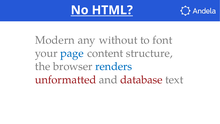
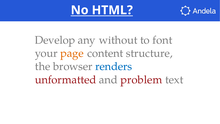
Modern: Modern -> Develop (55, 40)
page colour: blue -> orange (72, 53)
database: database -> problem (141, 80)
